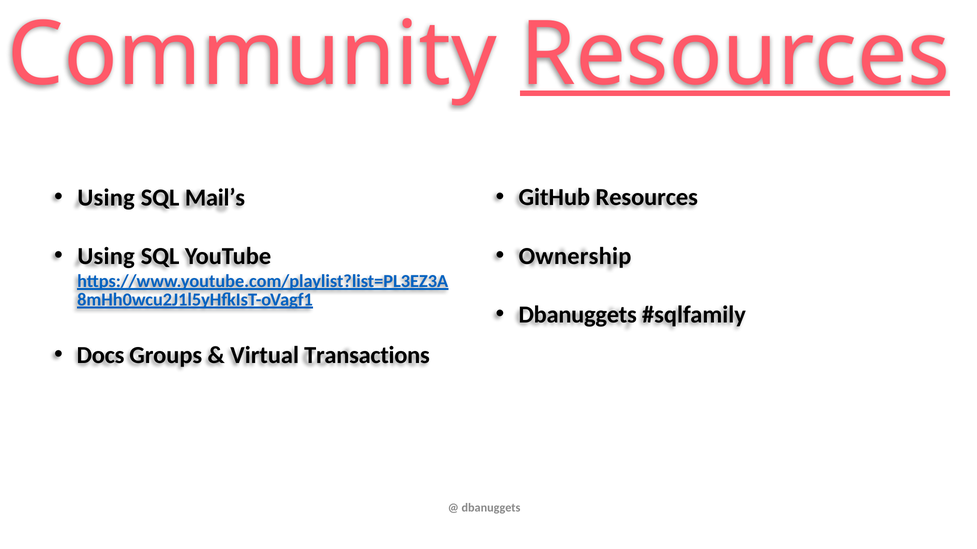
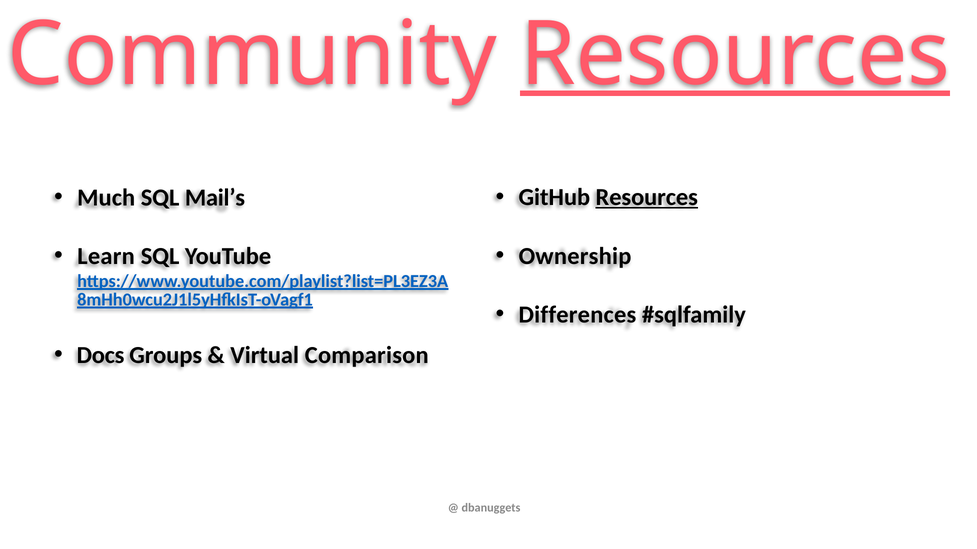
Resources underline: none -> present (647, 198)
Using: Using -> Much (106, 198)
Using: Using -> Learn (106, 256)
Dbanuggets: Dbanuggets -> Differences (577, 315)
Transactions: Transactions -> Comparison (367, 356)
